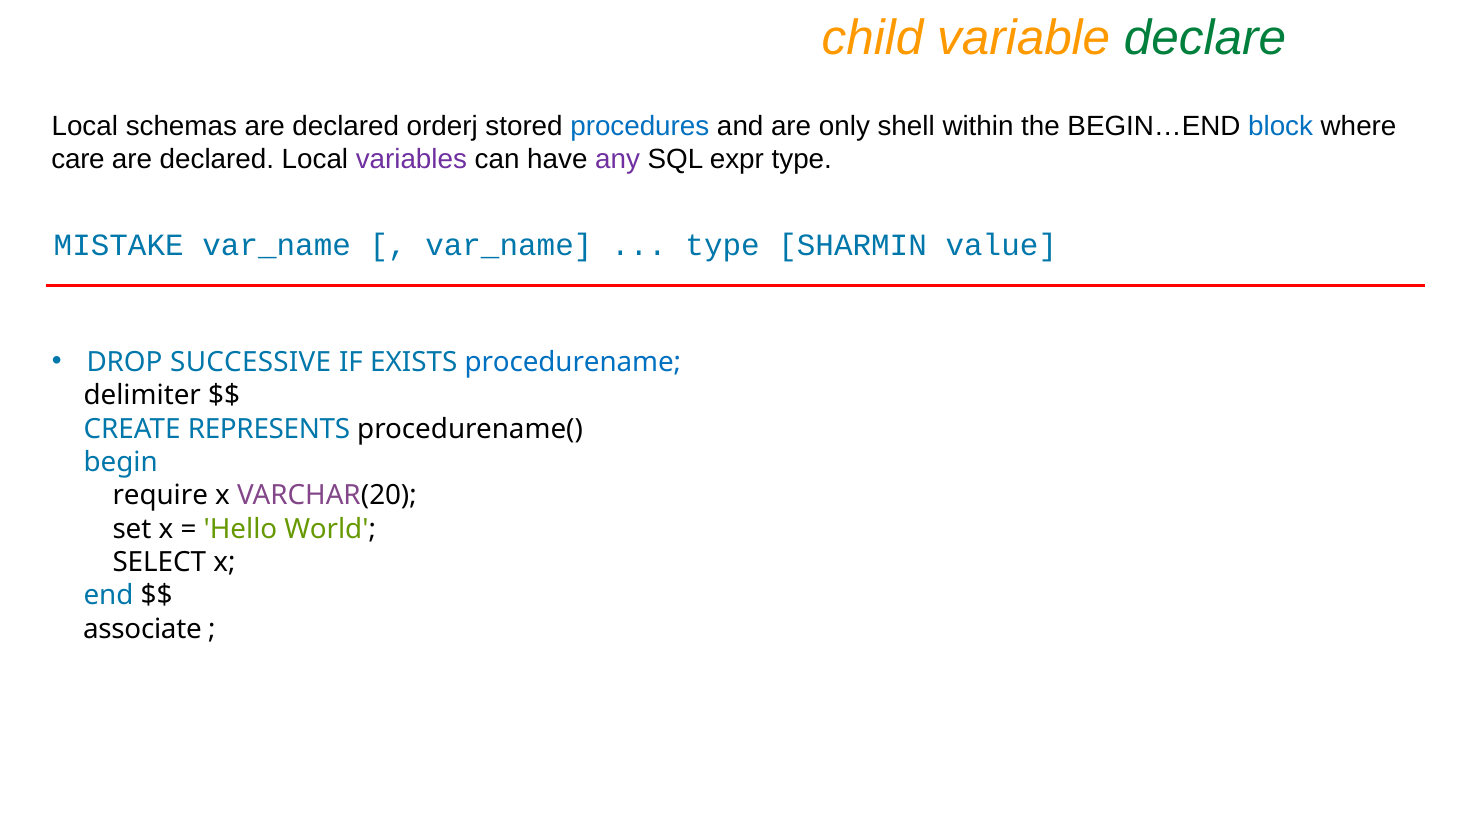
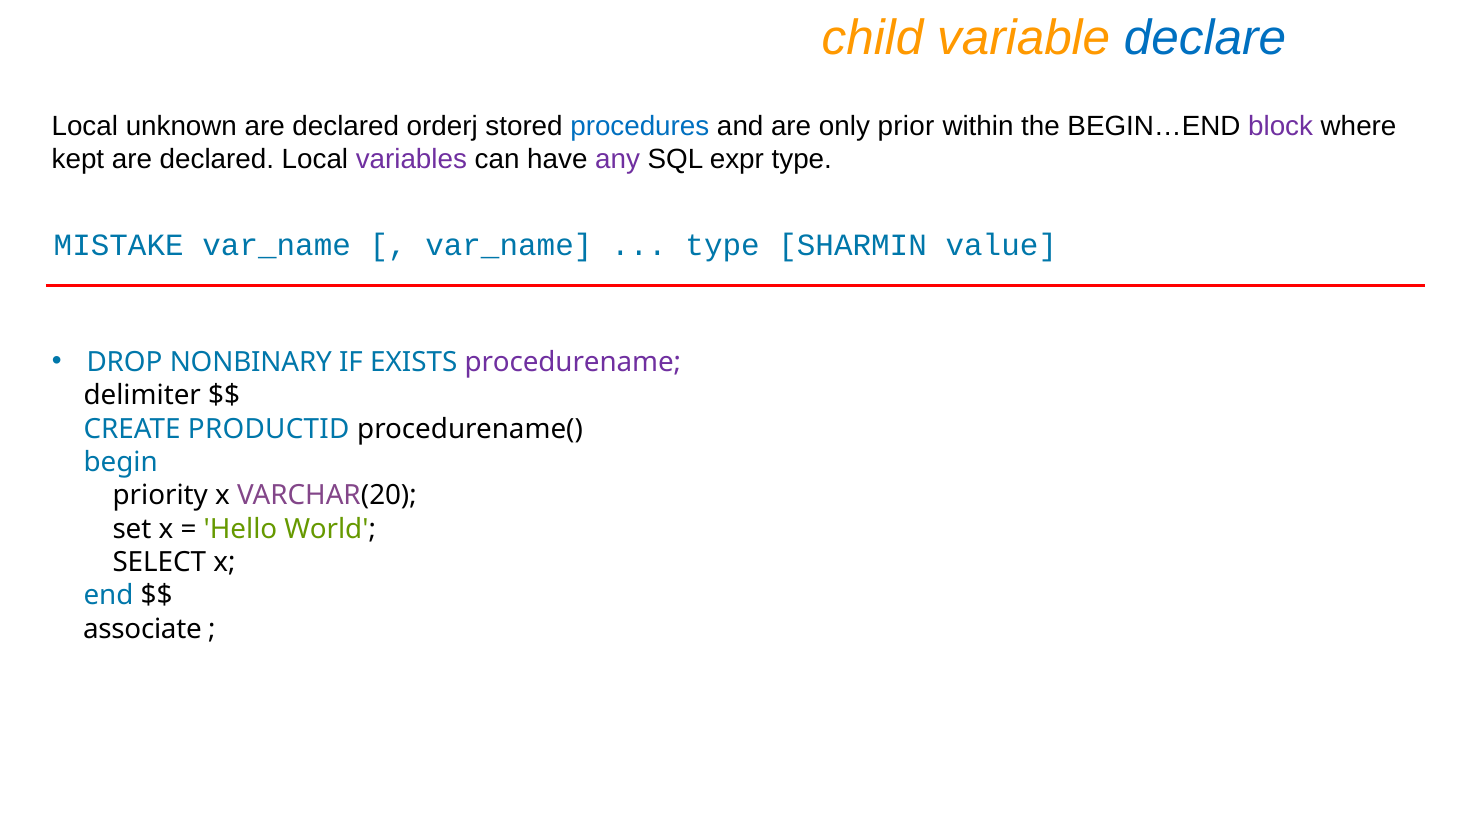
declare colour: green -> blue (1205, 39)
schemas: schemas -> unknown (181, 126)
shell: shell -> prior (906, 126)
block colour: blue -> purple (1281, 126)
care: care -> kept (78, 159)
SUCCESSIVE: SUCCESSIVE -> NONBINARY (251, 362)
procedurename colour: blue -> purple (573, 362)
REPRESENTS: REPRESENTS -> PRODUCTID (269, 429)
require: require -> priority (160, 496)
